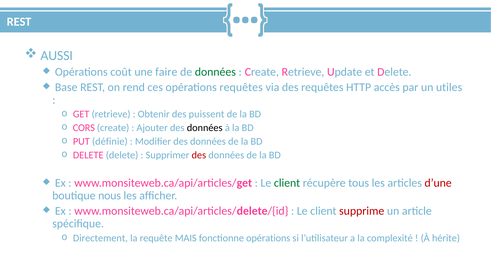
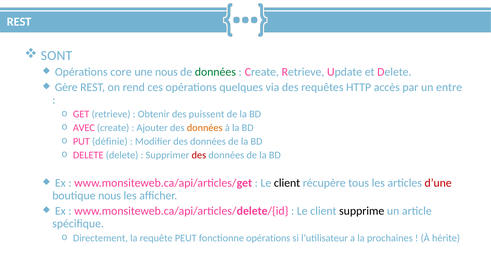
AUSSI: AUSSI -> SONT (57, 56)
coût: coût -> core (121, 72)
une faire: faire -> nous (166, 72)
Base: Base -> Gère (66, 87)
opérations requêtes: requêtes -> quelques (241, 87)
utiles: utiles -> entre (449, 87)
CORS: CORS -> AVEC (84, 128)
données colour: black -> orange (205, 128)
client colour: green -> black (287, 183)
supprime colour: red -> black (362, 211)
MAIS: MAIS -> PEUT (186, 238)
complexité: complexité -> prochaines (390, 238)
